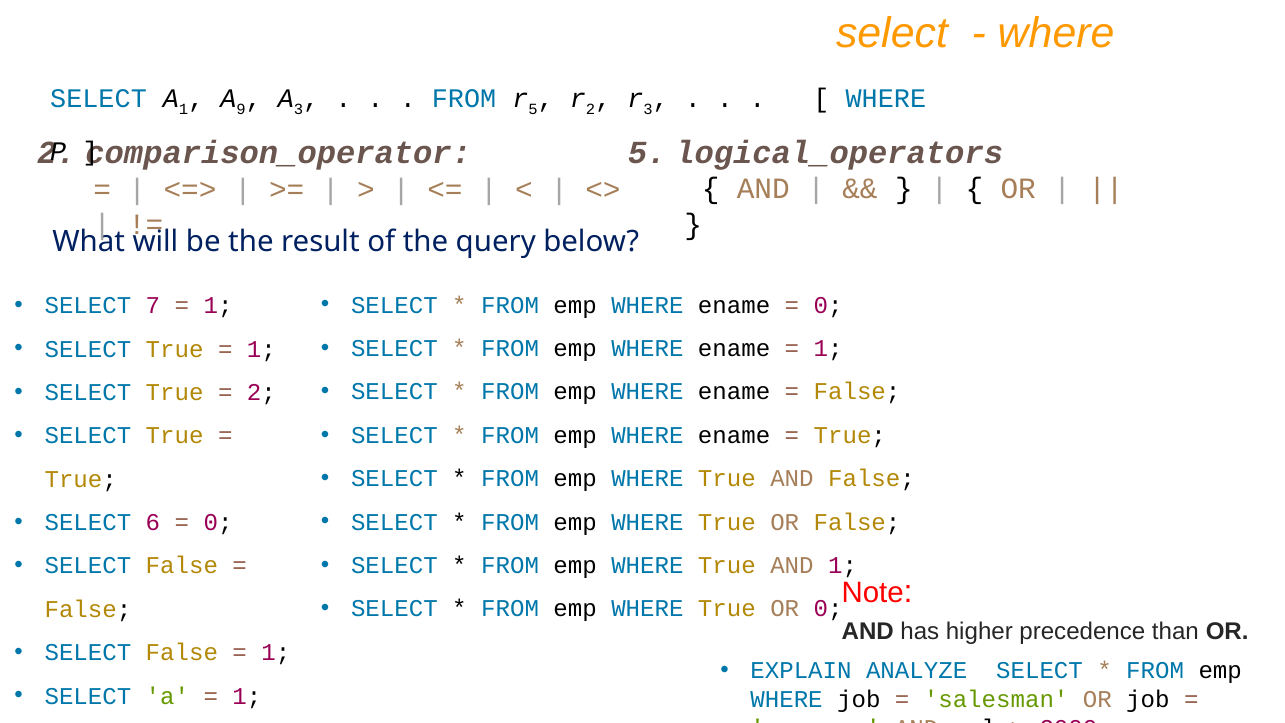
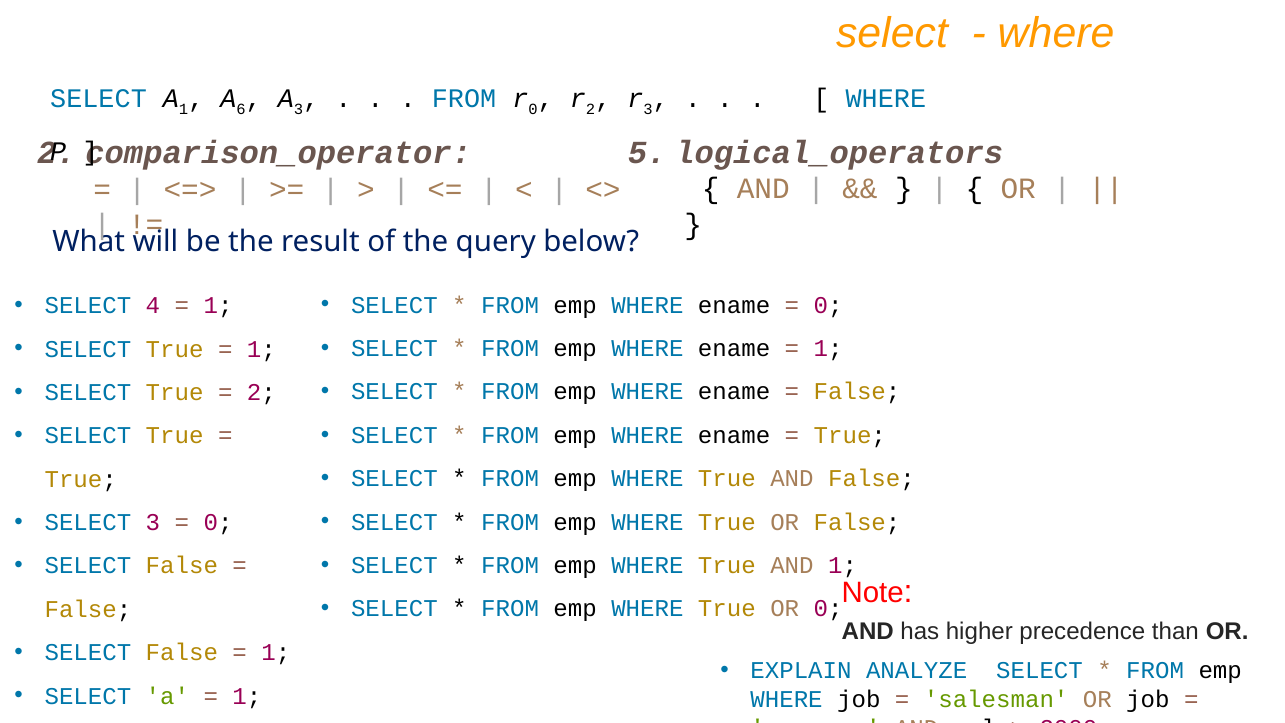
9: 9 -> 6 (241, 109)
5: 5 -> 0 (533, 109)
7: 7 -> 4 (153, 306)
SELECT 6: 6 -> 3 (153, 523)
